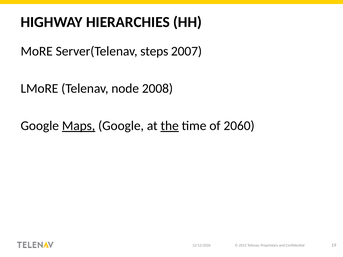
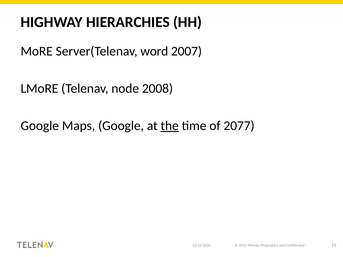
steps: steps -> word (154, 51)
Maps underline: present -> none (79, 126)
2060: 2060 -> 2077 (239, 126)
